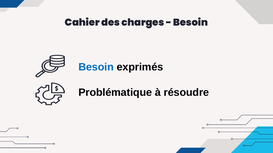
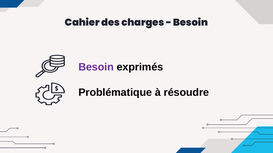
Besoin colour: blue -> purple (96, 67)
